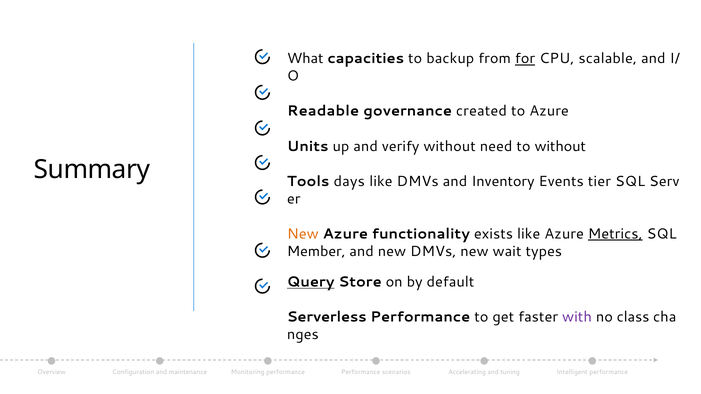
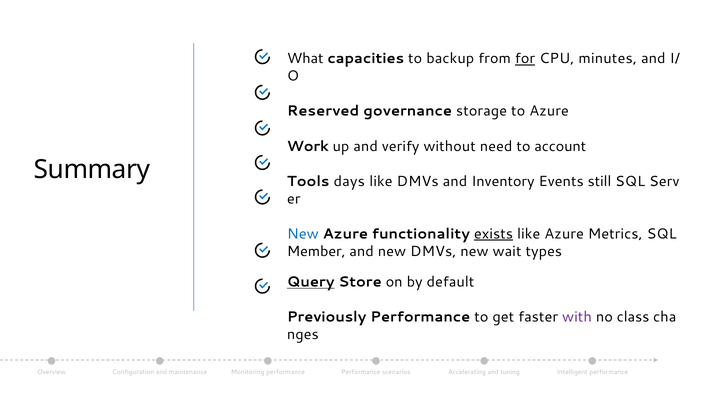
scalable: scalable -> minutes (608, 59)
Readable: Readable -> Reserved (323, 111)
created: created -> storage (482, 111)
Units: Units -> Work (308, 146)
to without: without -> account (560, 146)
tier: tier -> still (600, 181)
New colour: orange -> blue (303, 234)
exists underline: none -> present (494, 234)
Metrics underline: present -> none (615, 234)
Serverless: Serverless -> Previously (327, 317)
